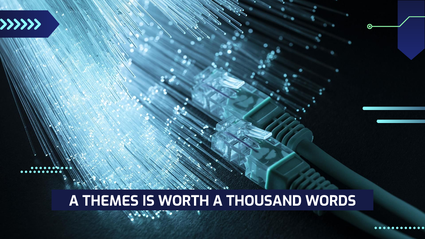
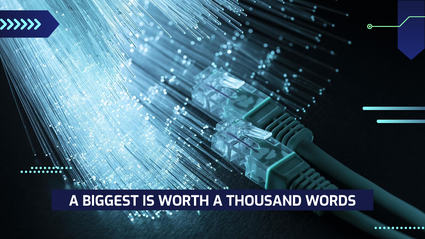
THEMES: THEMES -> BIGGEST (111, 201)
